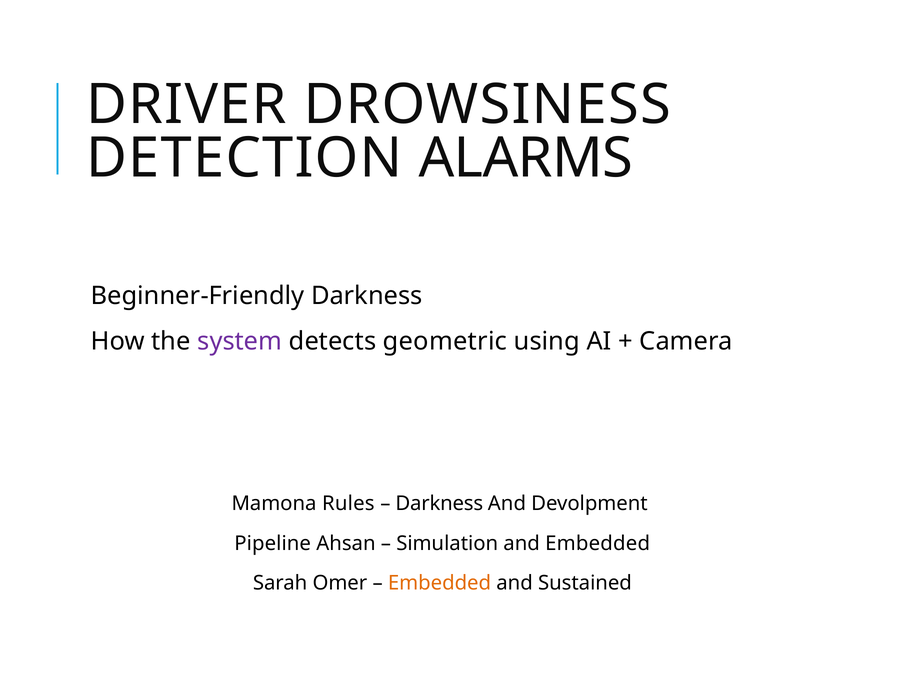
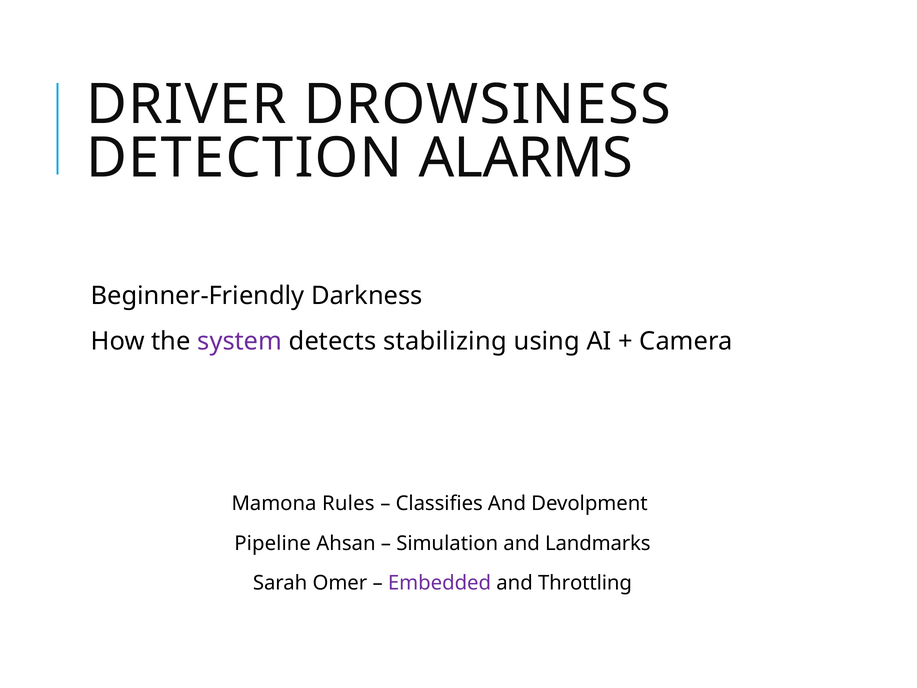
geometric: geometric -> stabilizing (445, 341)
Darkness: Darkness -> Classifies (439, 503)
and Embedded: Embedded -> Landmarks (598, 543)
Embedded colour: orange -> purple (440, 583)
Sustained: Sustained -> Throttling (585, 583)
